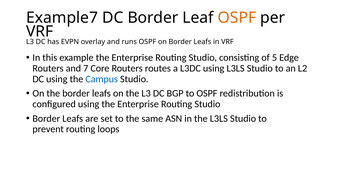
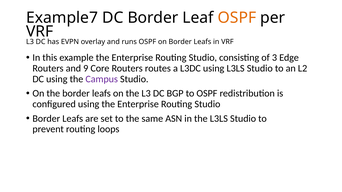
5: 5 -> 3 (275, 58)
7: 7 -> 9 (86, 69)
Campus colour: blue -> purple (102, 79)
